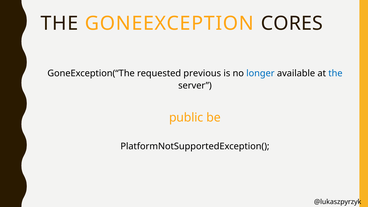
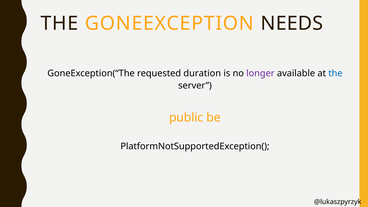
CORES: CORES -> NEEDS (292, 23)
previous: previous -> duration (202, 73)
longer colour: blue -> purple (260, 73)
